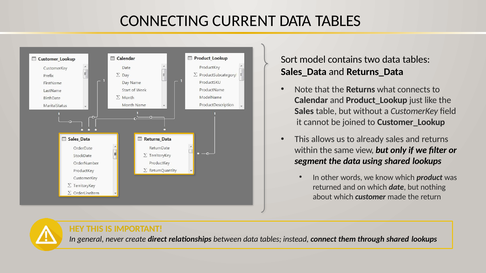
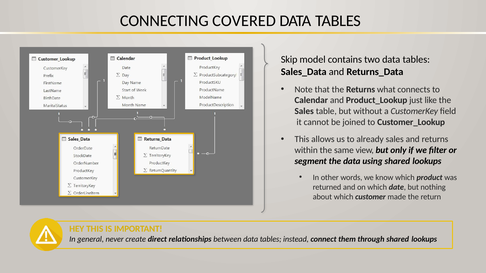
CURRENT: CURRENT -> COVERED (244, 21)
Sort: Sort -> Skip (289, 60)
